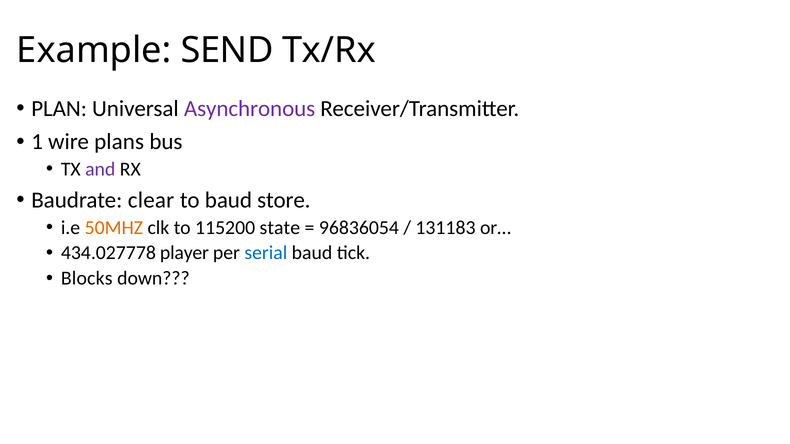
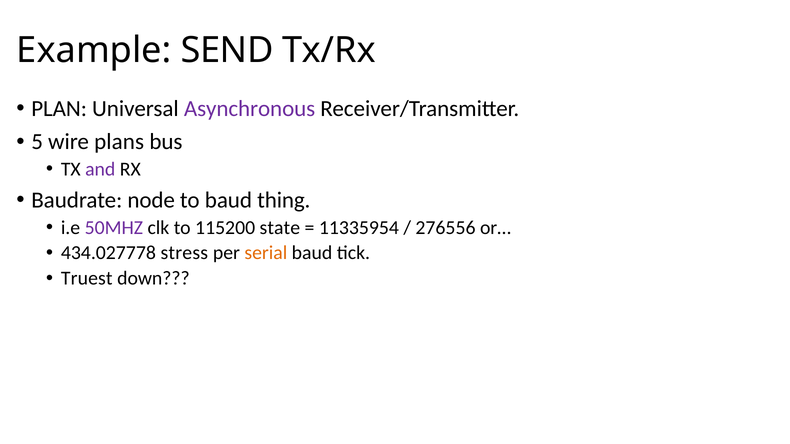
1: 1 -> 5 (37, 142)
clear: clear -> node (151, 200)
store: store -> thing (284, 200)
50MHZ colour: orange -> purple (114, 228)
96836054: 96836054 -> 11335954 (359, 228)
131183: 131183 -> 276556 (445, 228)
player: player -> stress (184, 253)
serial colour: blue -> orange (266, 253)
Blocks: Blocks -> Truest (87, 279)
